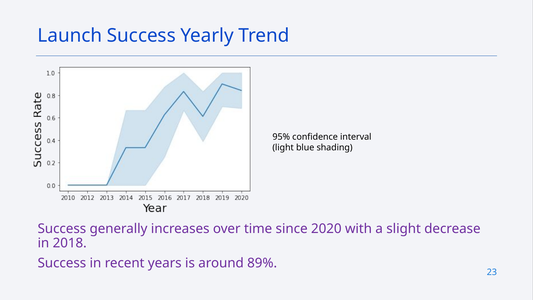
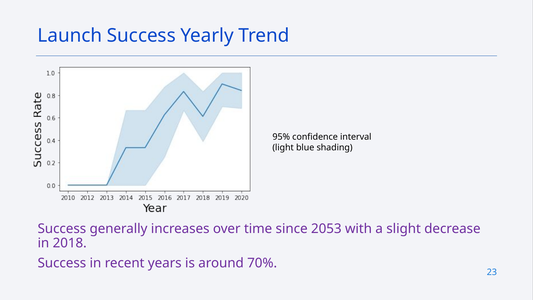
2020: 2020 -> 2053 (326, 228)
89%: 89% -> 70% (262, 263)
